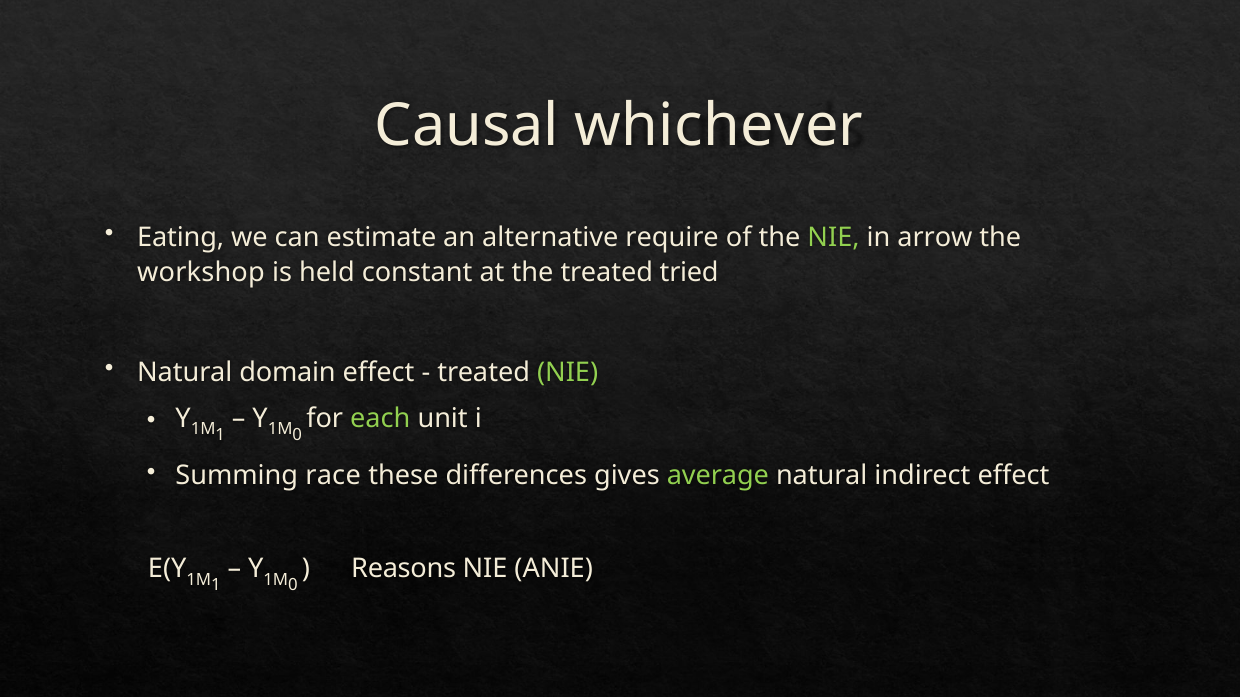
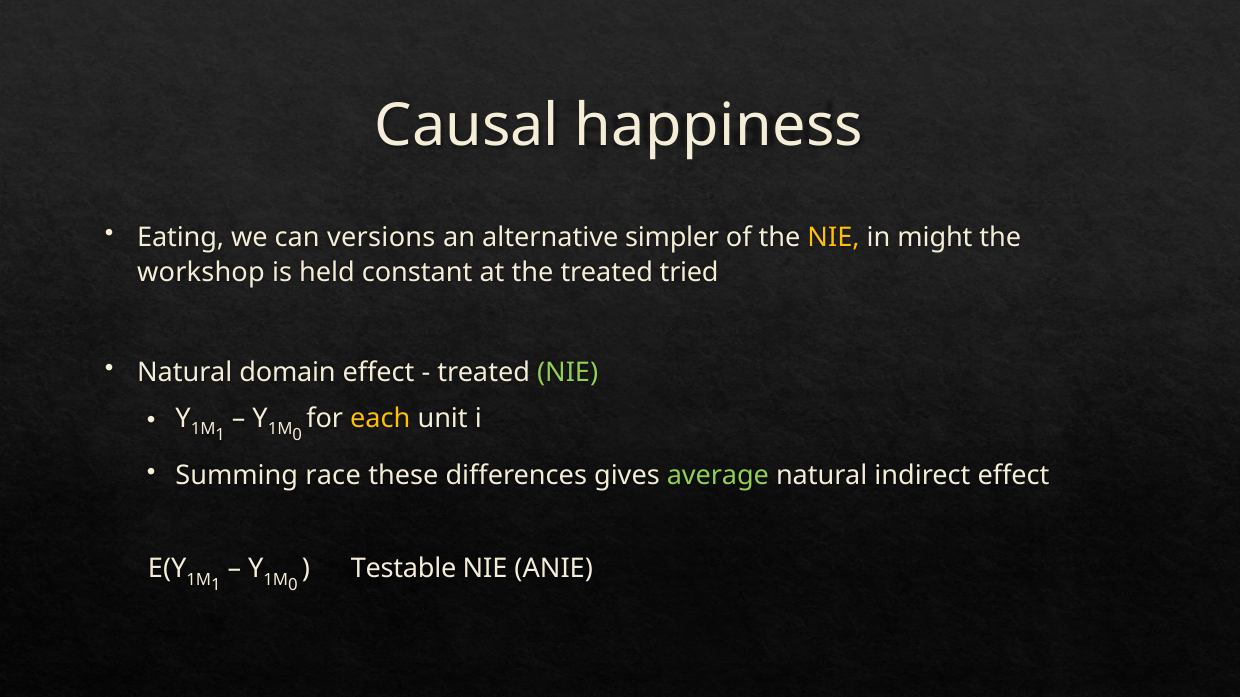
whichever: whichever -> happiness (719, 126)
estimate: estimate -> versions (381, 237)
require: require -> simpler (672, 237)
NIE colour: light green -> yellow (834, 237)
arrow: arrow -> might (935, 237)
each colour: light green -> yellow (380, 419)
Reasons: Reasons -> Testable (404, 569)
